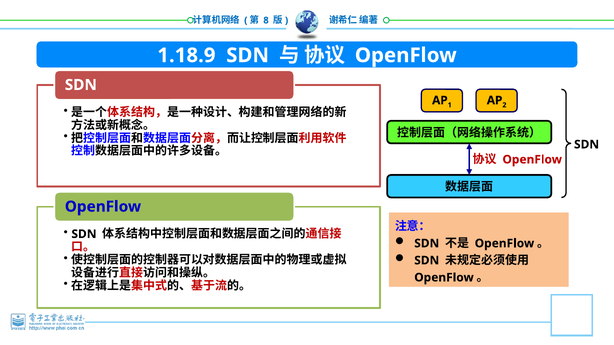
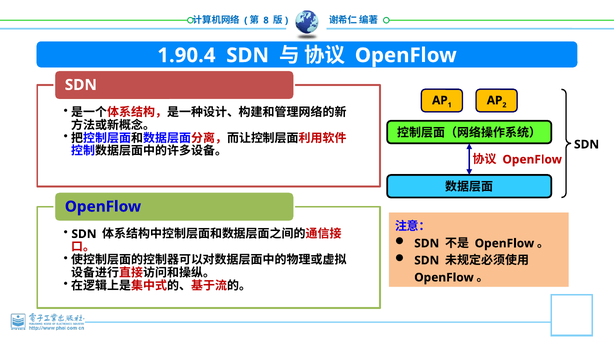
1.18.9: 1.18.9 -> 1.90.4 (186, 55)
